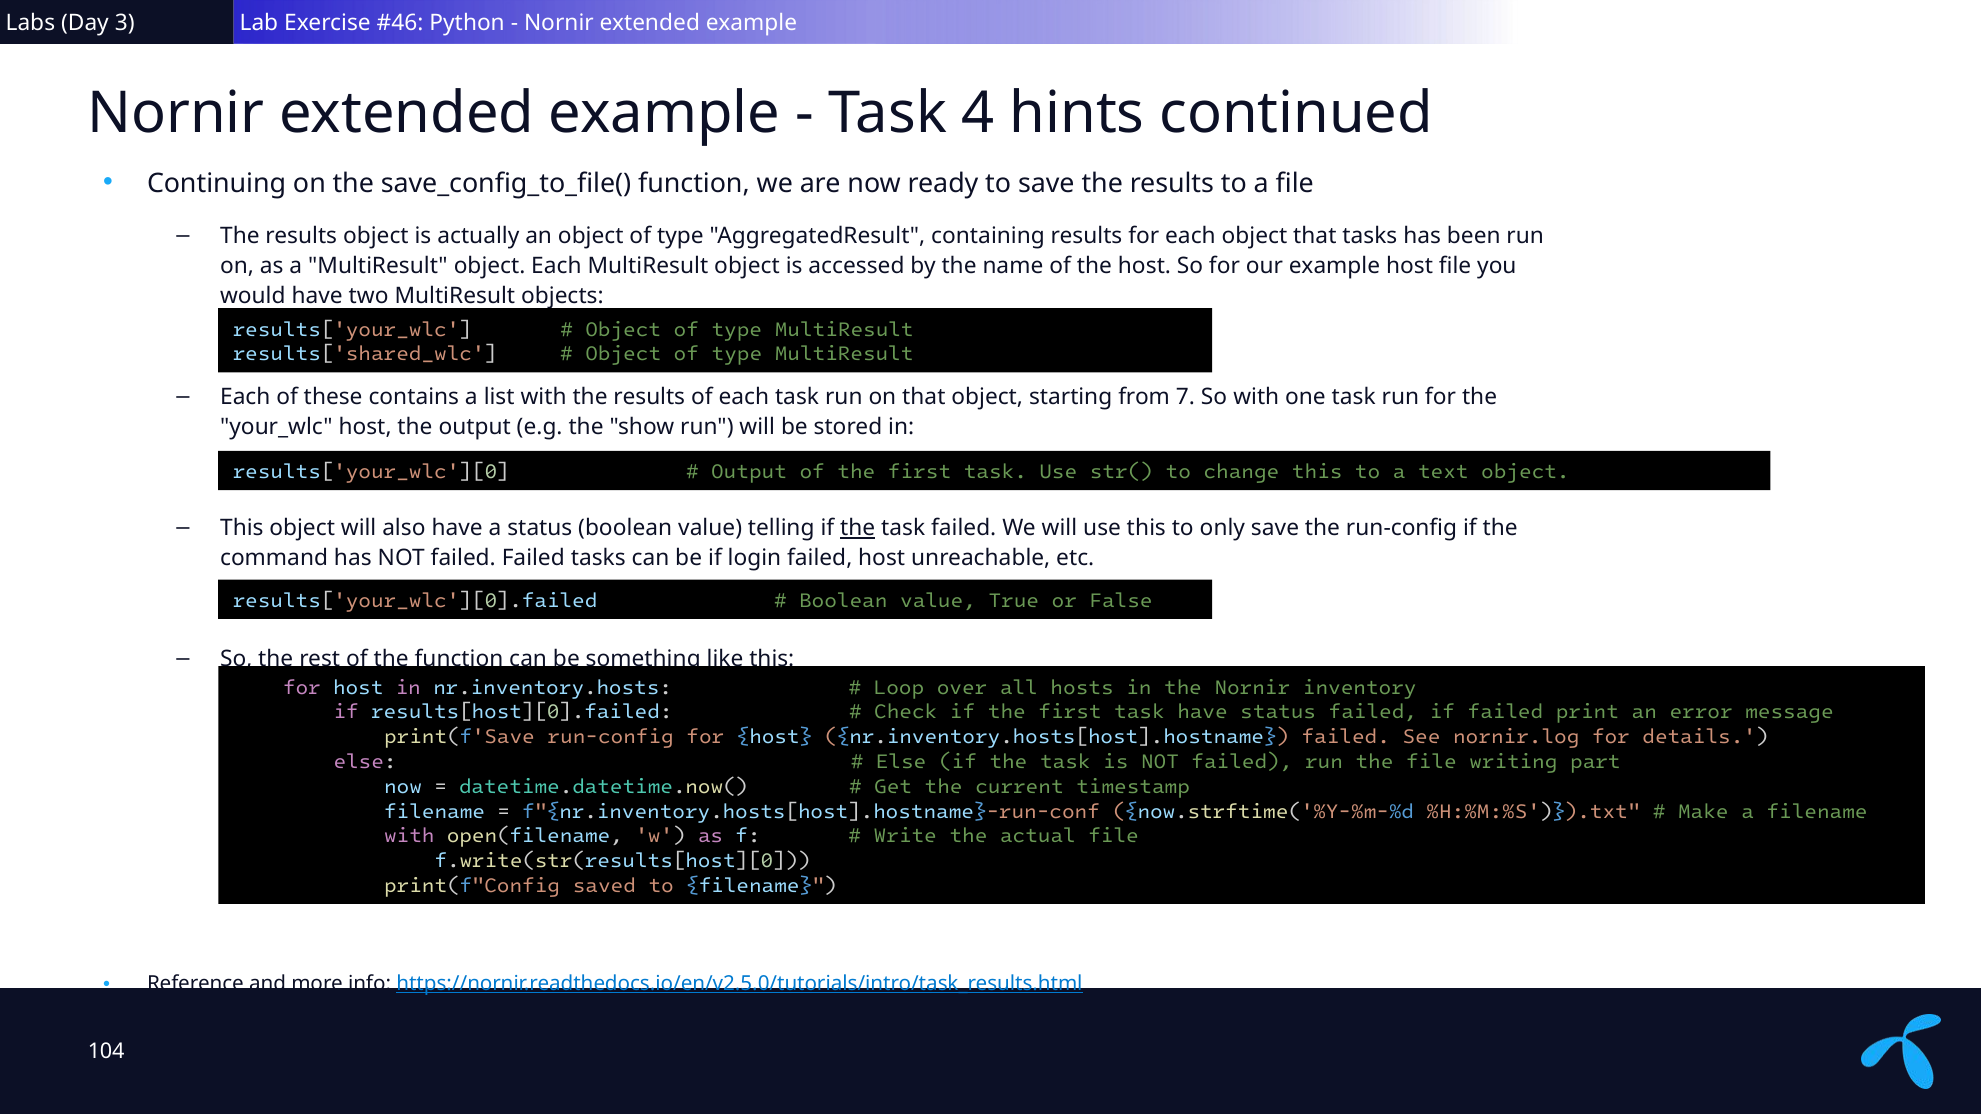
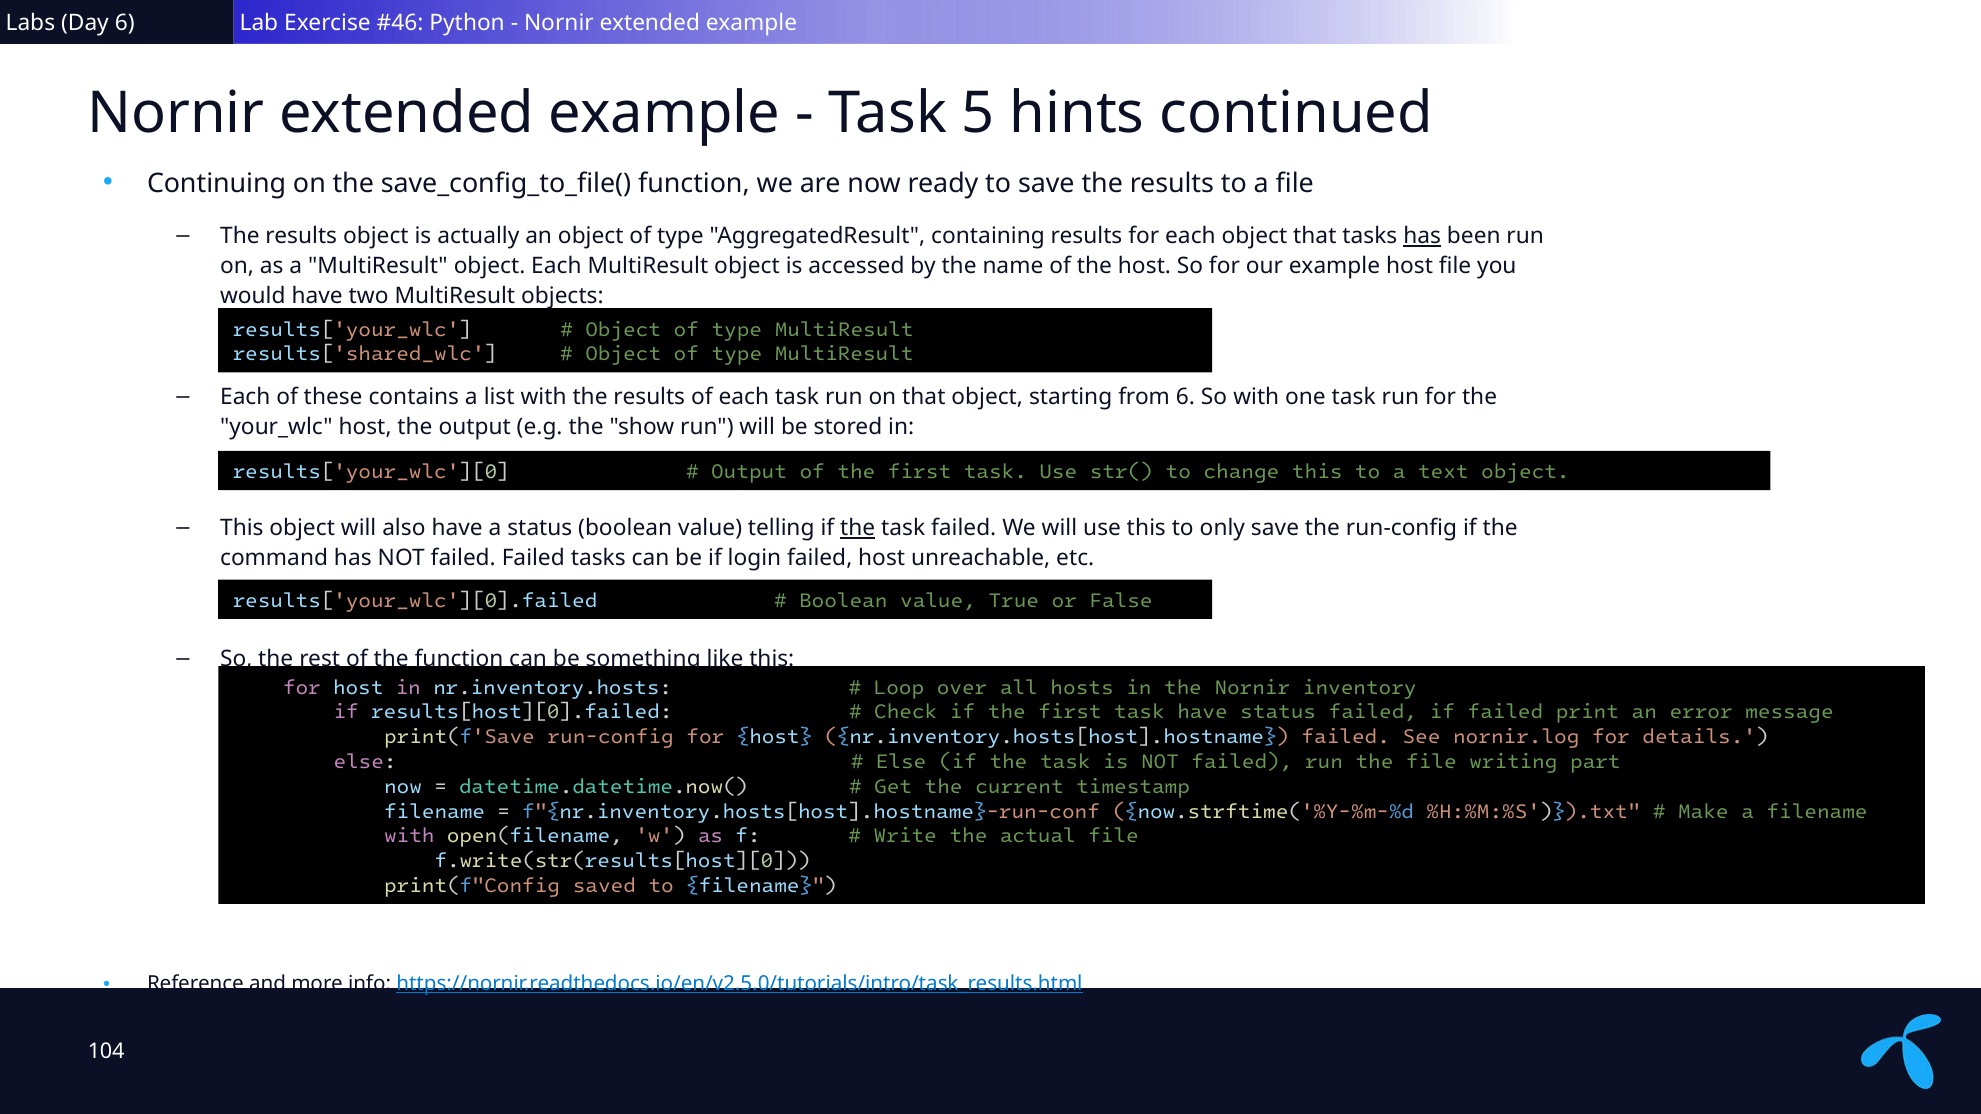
Day 3: 3 -> 6 (125, 23)
4: 4 -> 5 (978, 114)
has underline: none -> present (1422, 236)
from 7: 7 -> 6 (1186, 397)
